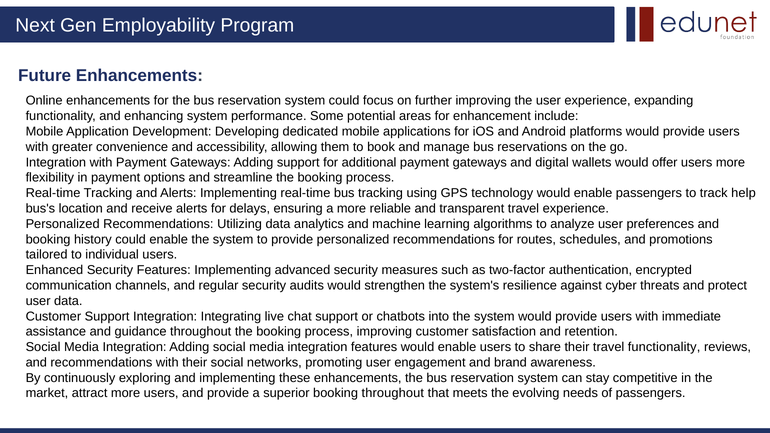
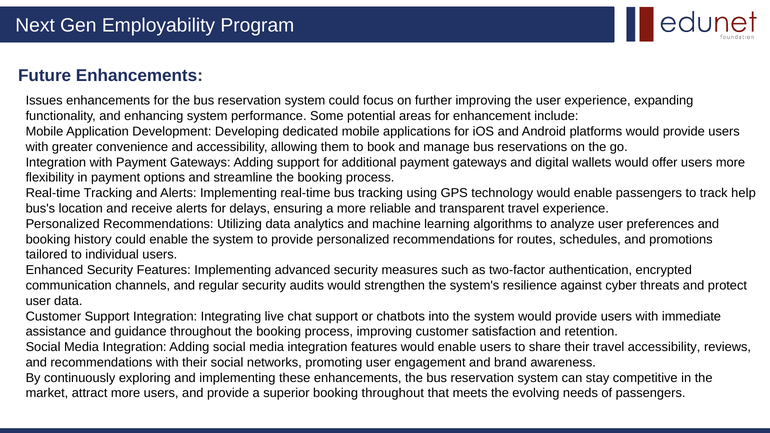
Online: Online -> Issues (44, 101)
travel functionality: functionality -> accessibility (664, 347)
